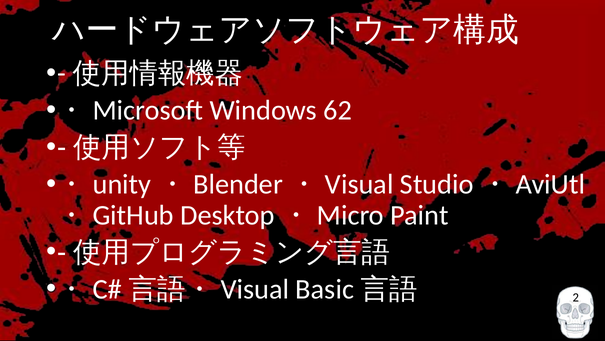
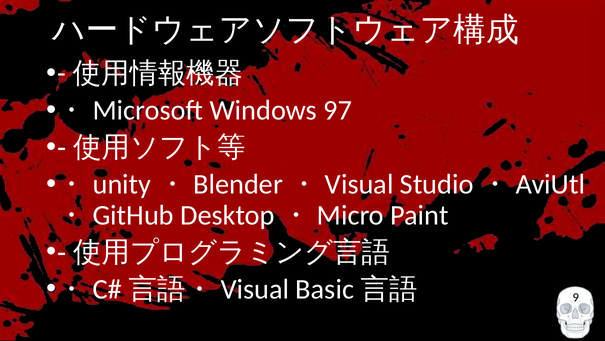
62: 62 -> 97 (338, 110)
2: 2 -> 9 (576, 297)
